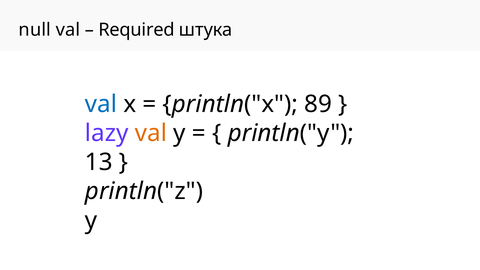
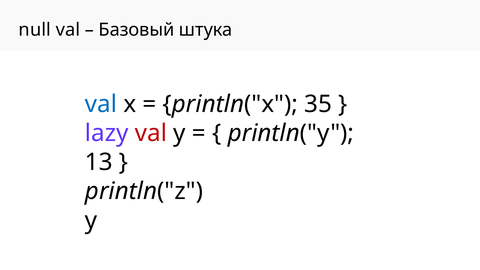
Required: Required -> Базовый (137, 30)
89: 89 -> 35 (318, 104)
val colour: orange -> red (151, 133)
